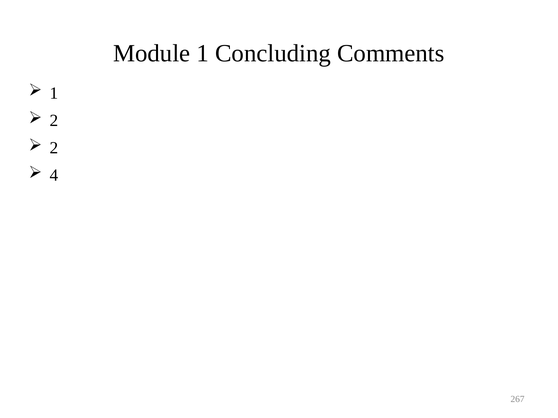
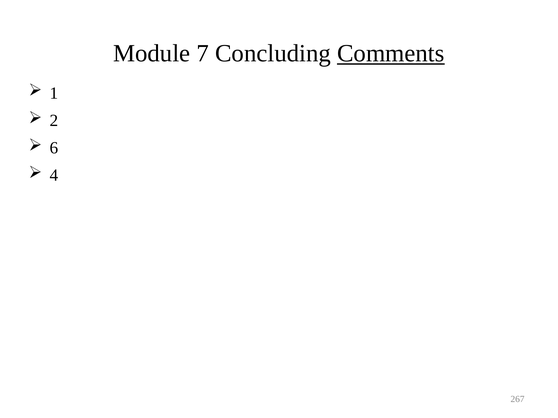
Module 1: 1 -> 7 (203, 53)
Comments underline: none -> present (391, 53)
2: 2 -> 6 (54, 148)
